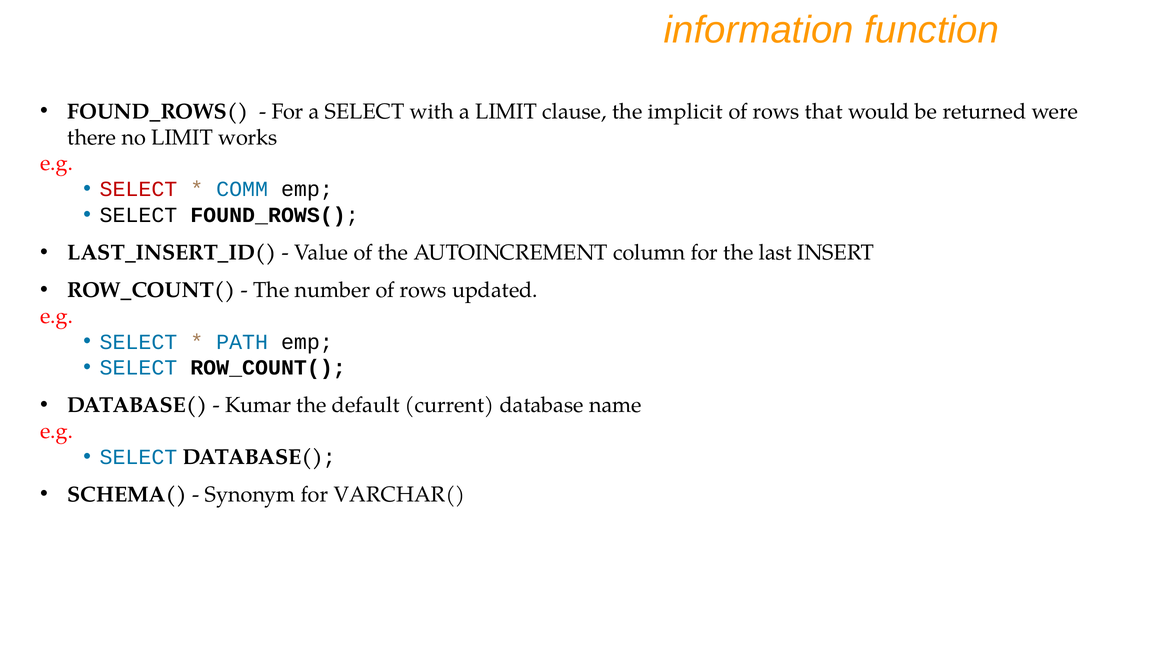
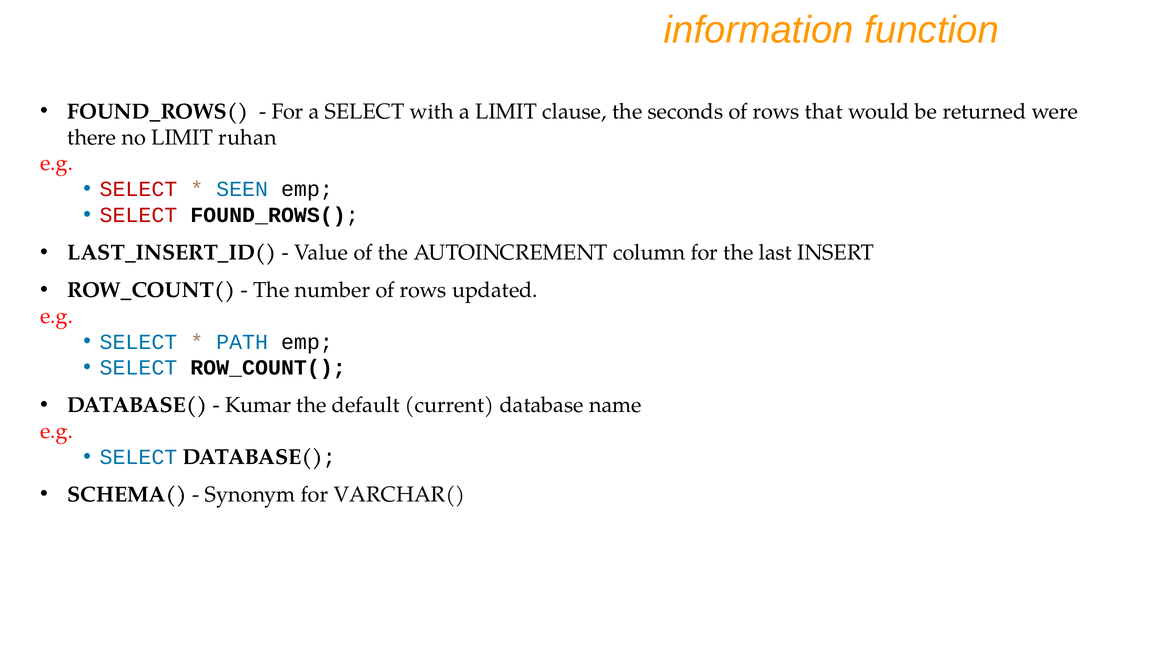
implicit: implicit -> seconds (685, 112)
works: works -> ruhan (248, 137)
COMM: COMM -> SEEN (242, 189)
SELECT colour: black -> red (138, 215)
